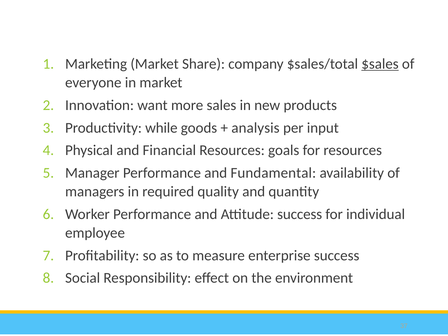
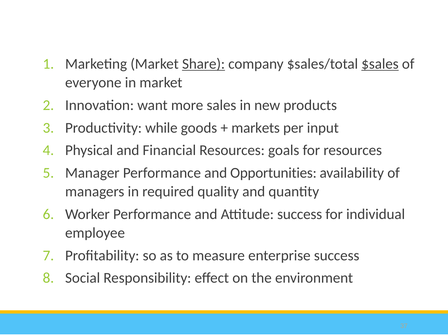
Share underline: none -> present (204, 64)
analysis: analysis -> markets (256, 128)
Fundamental: Fundamental -> Opportunities (273, 173)
